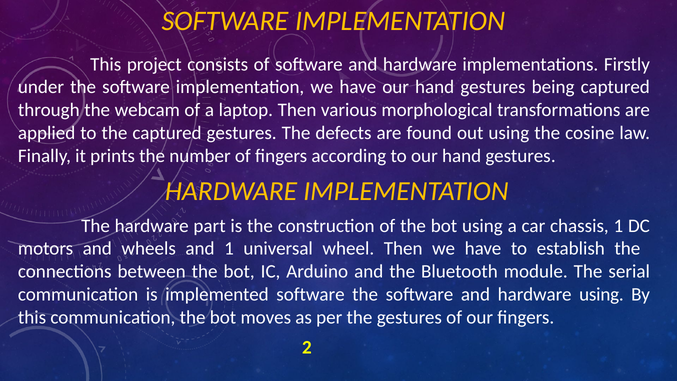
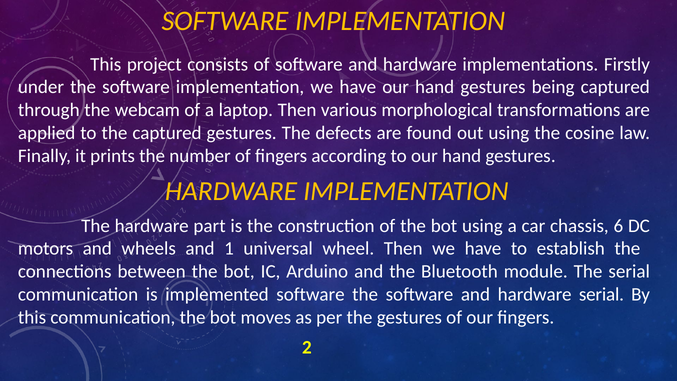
chassis 1: 1 -> 6 (618, 226)
hardware using: using -> serial (601, 294)
